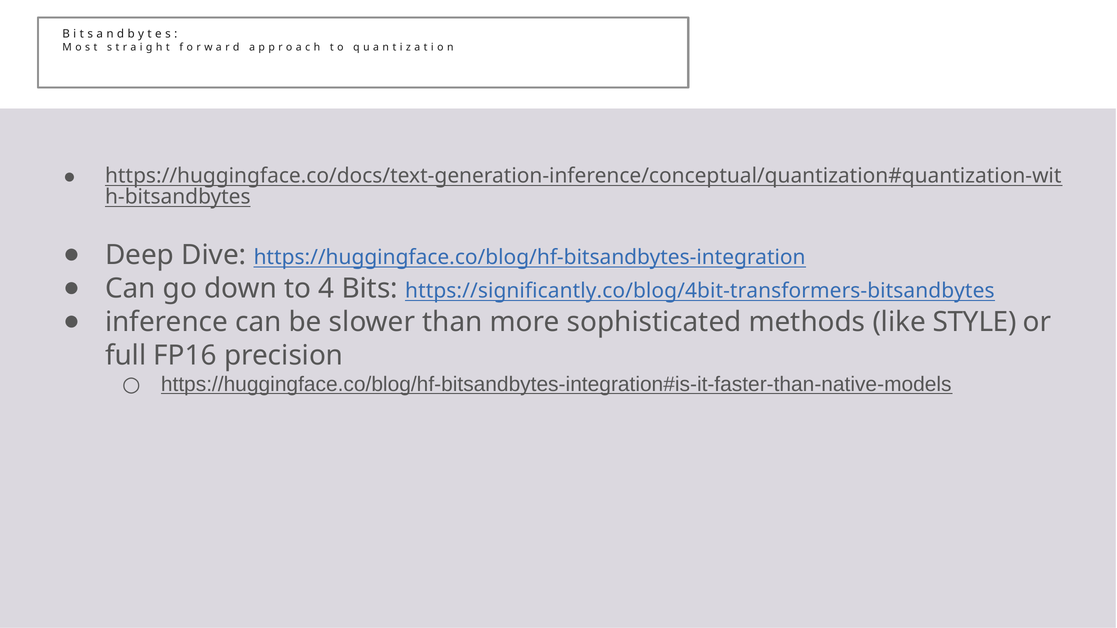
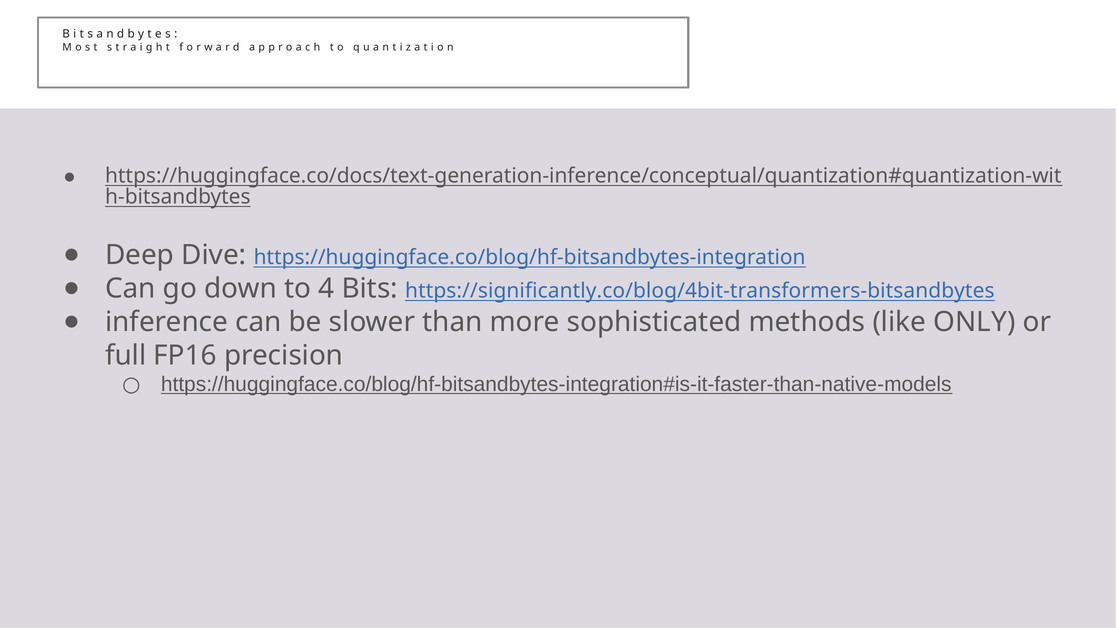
STYLE: STYLE -> ONLY (974, 322)
